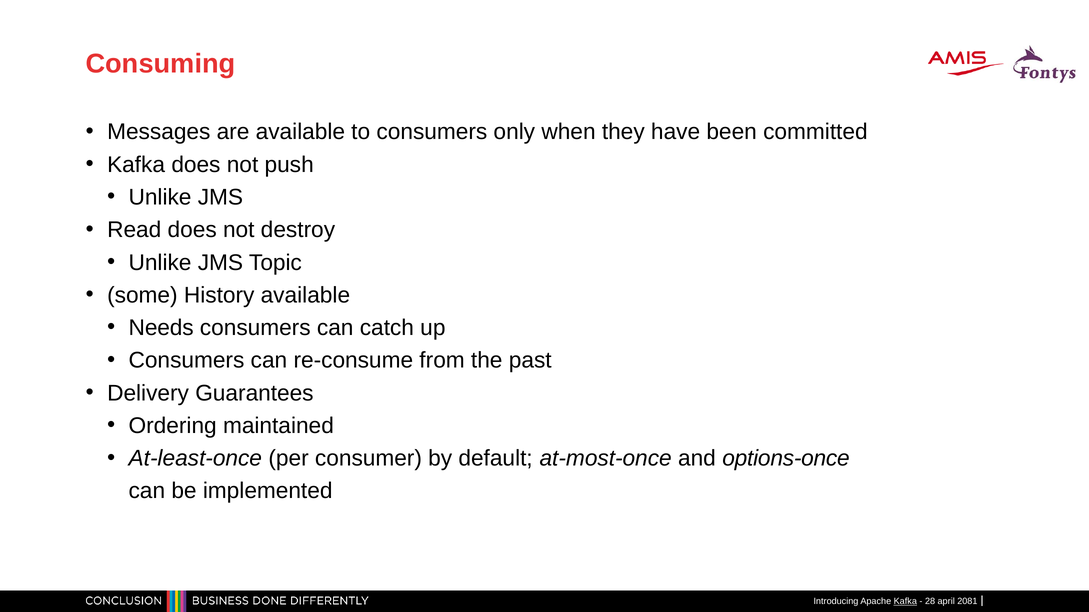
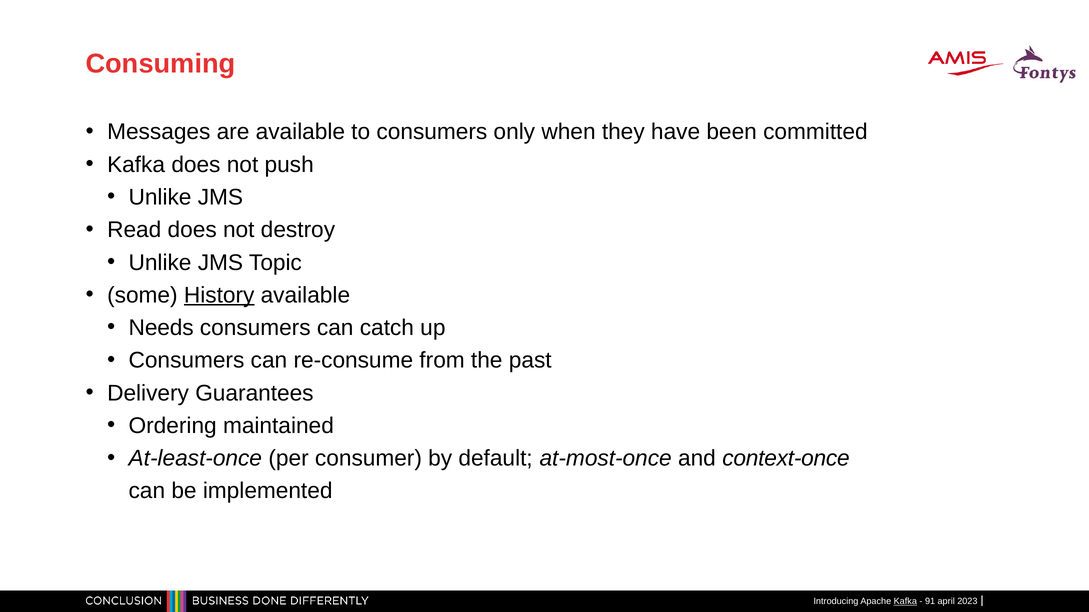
History underline: none -> present (219, 295)
options-once: options-once -> context-once (786, 459)
28: 28 -> 91 (930, 602)
2081: 2081 -> 2023 (967, 602)
